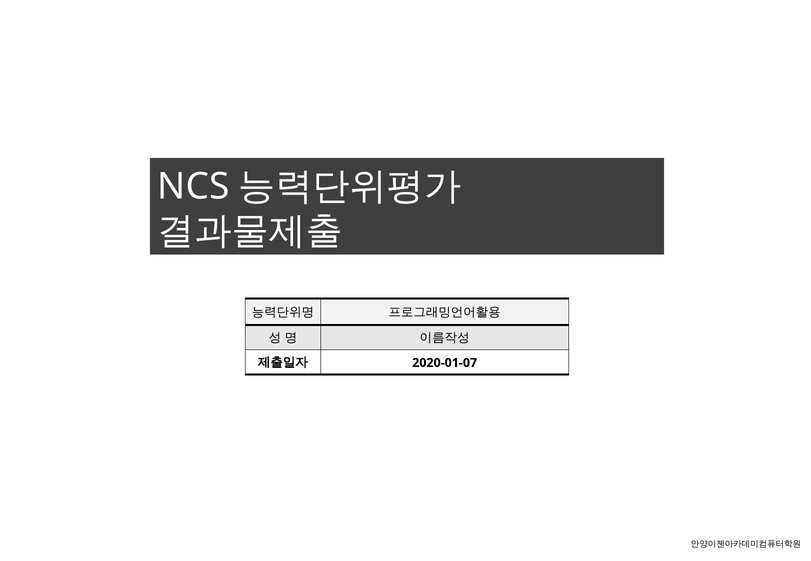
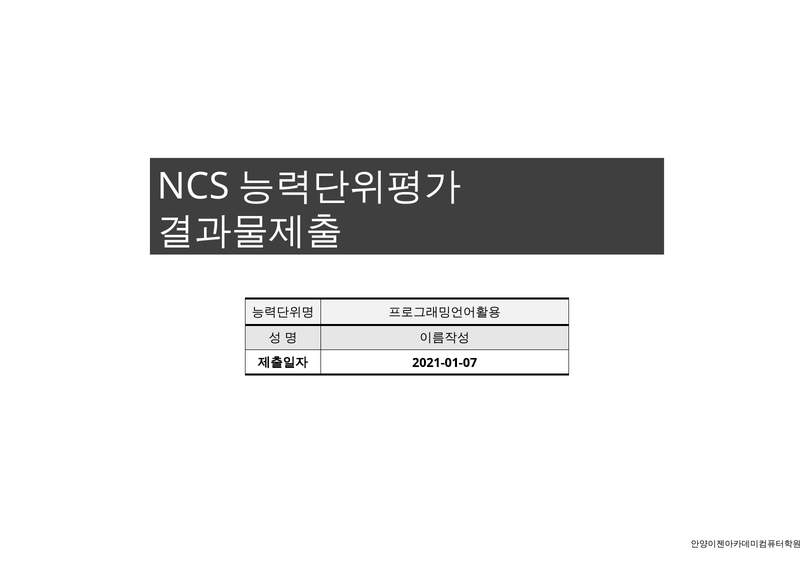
2020-01-07: 2020-01-07 -> 2021-01-07 (445, 363)
